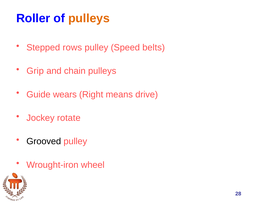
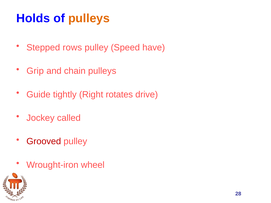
Roller: Roller -> Holds (33, 18)
belts: belts -> have (154, 48)
wears: wears -> tightly (65, 95)
means: means -> rotates (119, 95)
rotate: rotate -> called (69, 118)
Grooved colour: black -> red (44, 142)
